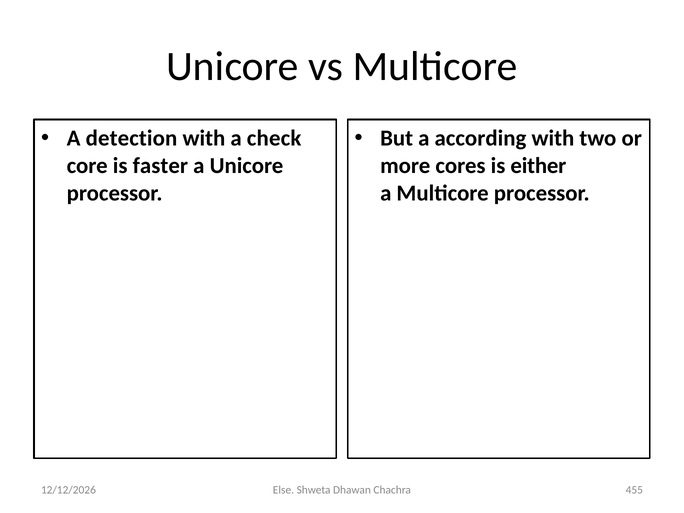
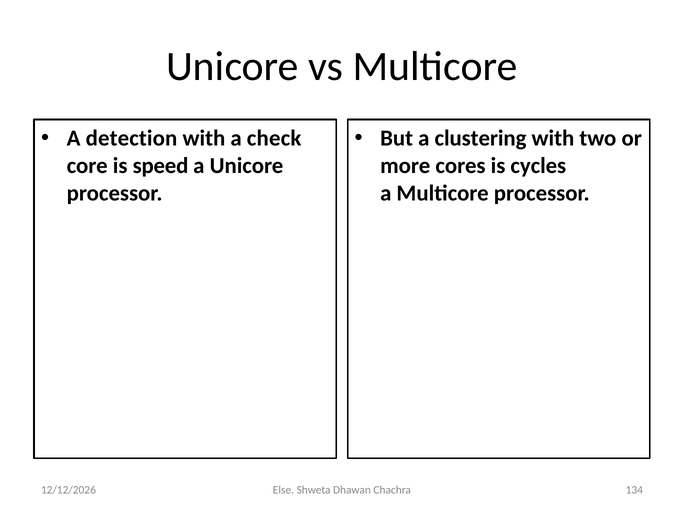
according: according -> clustering (481, 138)
faster: faster -> speed (160, 166)
either: either -> cycles (538, 166)
455: 455 -> 134 (634, 490)
